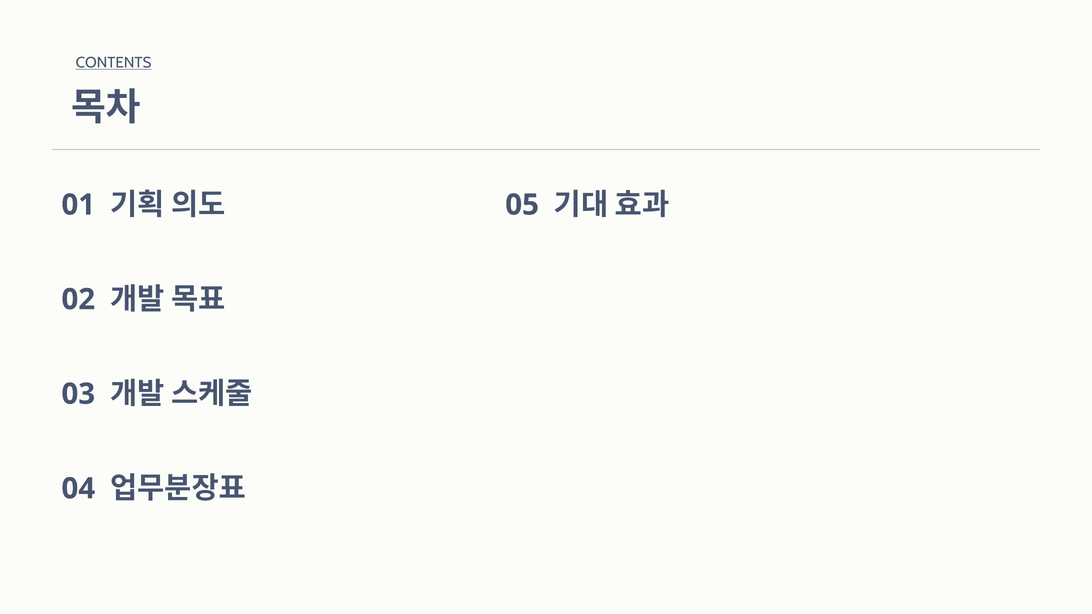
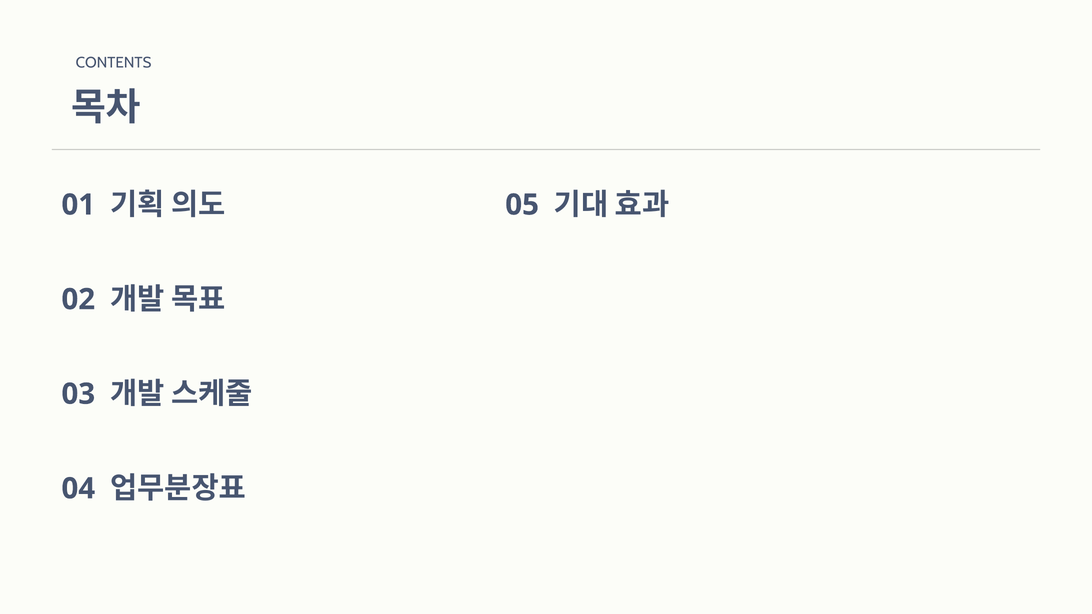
CONTENTS underline: present -> none (114, 63)
